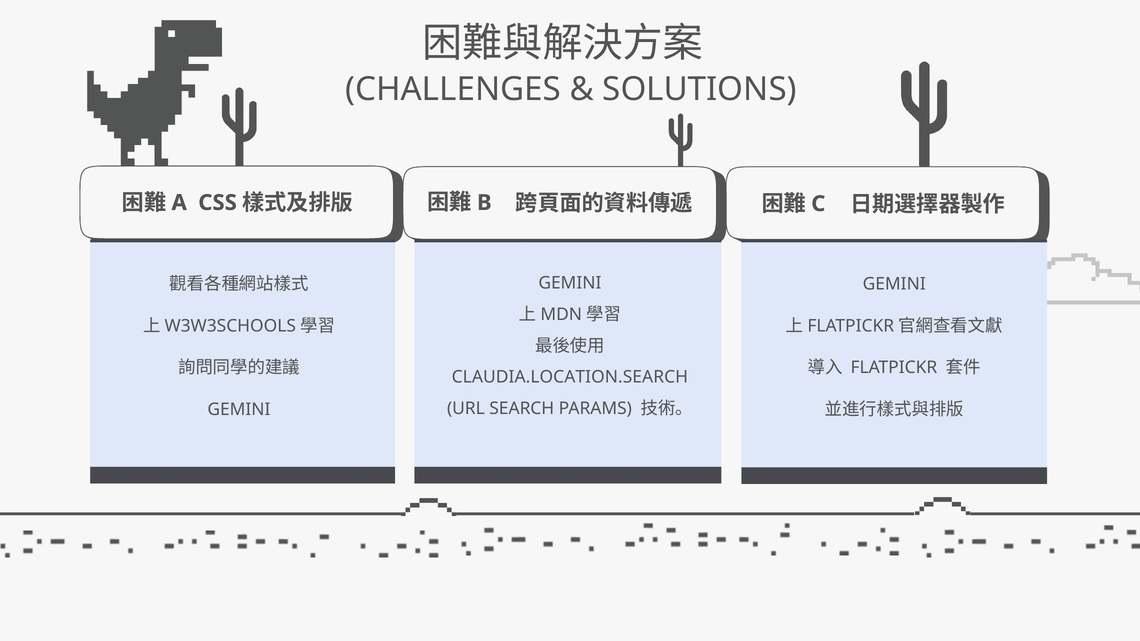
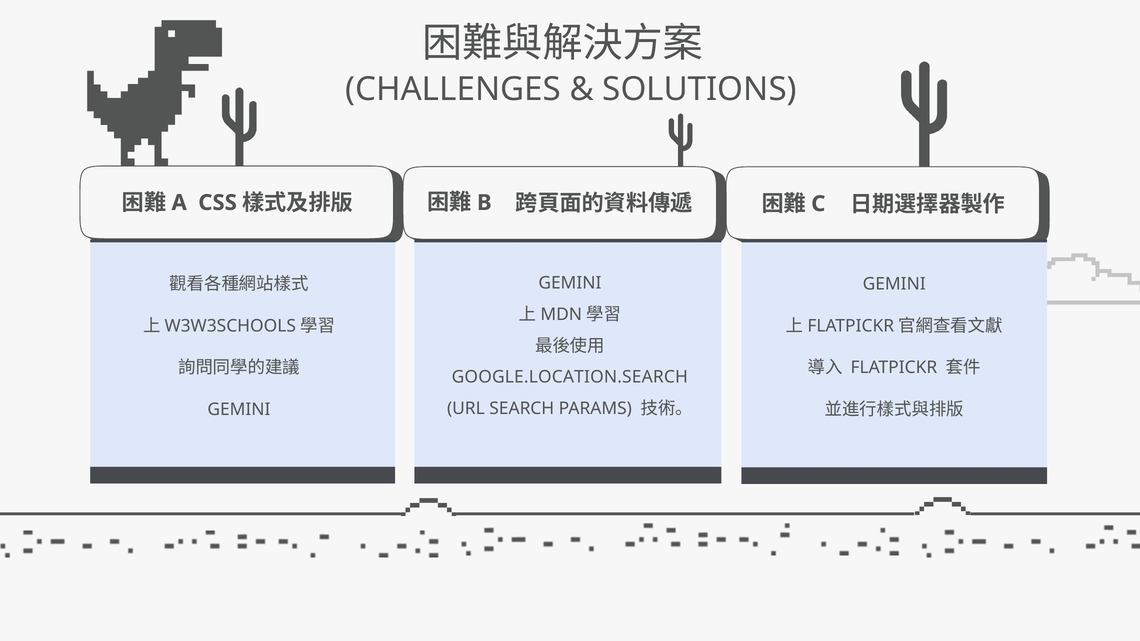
CLAUDIA.LOCATION.SEARCH: CLAUDIA.LOCATION.SEARCH -> GOOGLE.LOCATION.SEARCH (570, 377)
